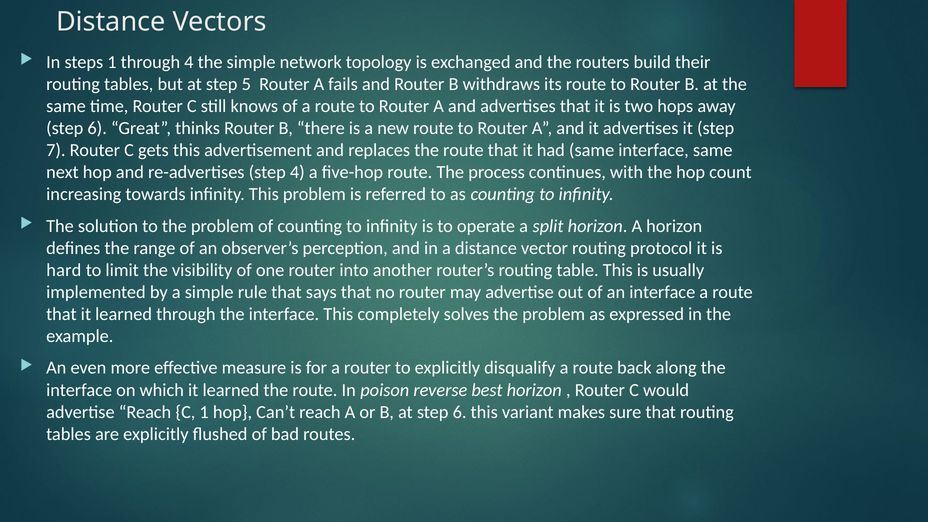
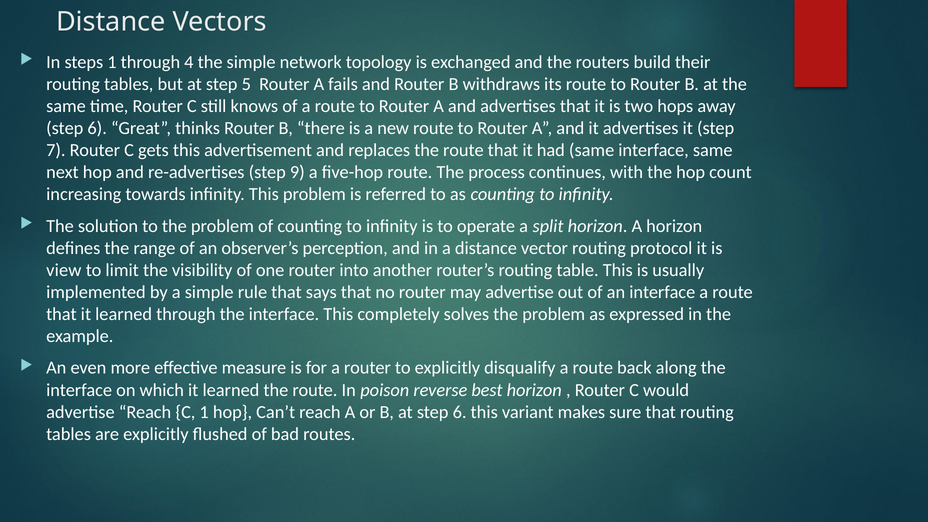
step 4: 4 -> 9 (297, 172)
hard: hard -> view (64, 270)
